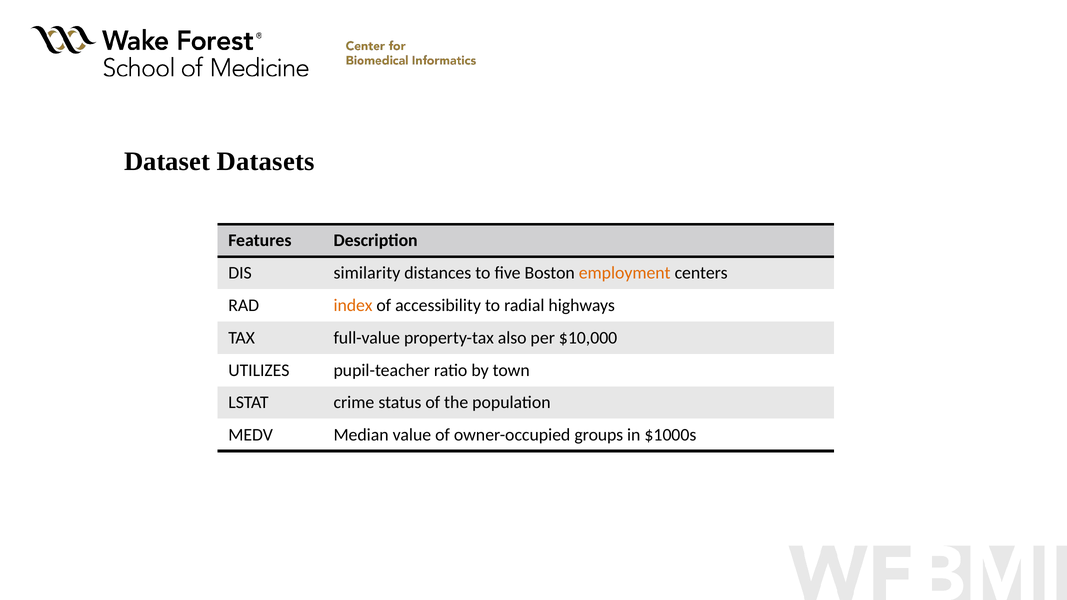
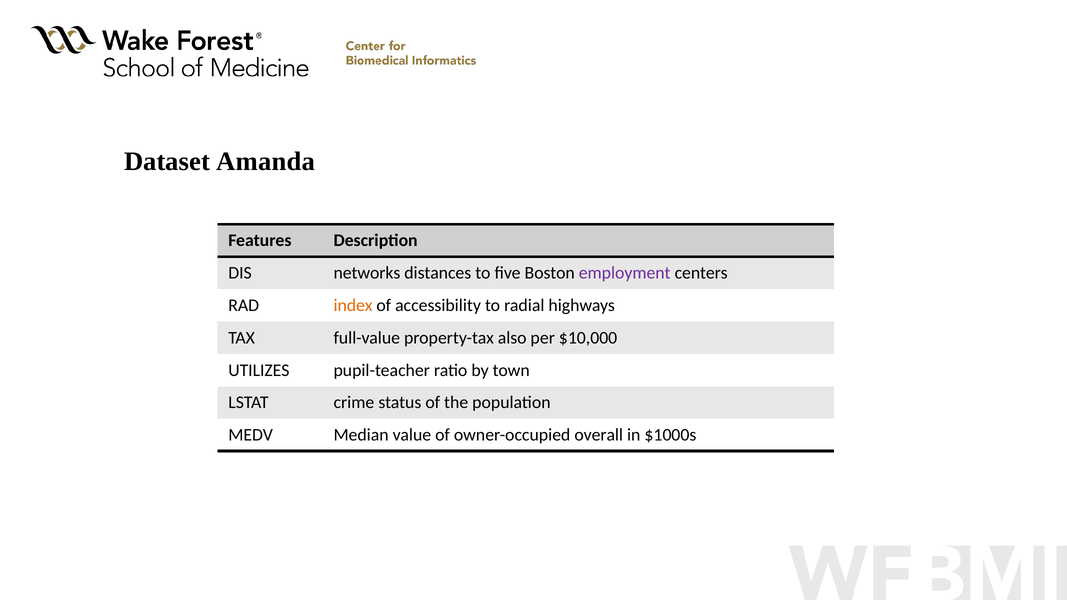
Datasets: Datasets -> Amanda (266, 161)
similarity: similarity -> networks (367, 273)
employment colour: orange -> purple (625, 273)
groups: groups -> overall (599, 435)
